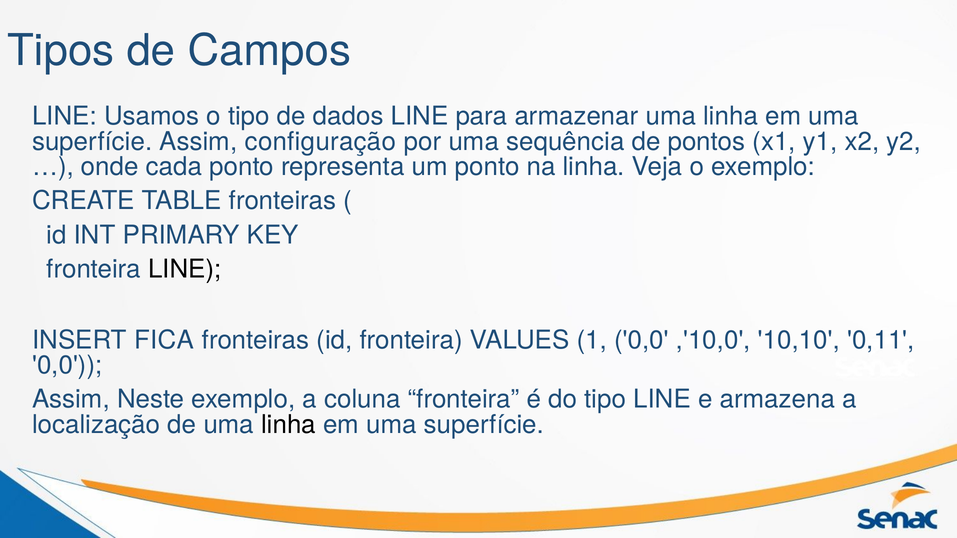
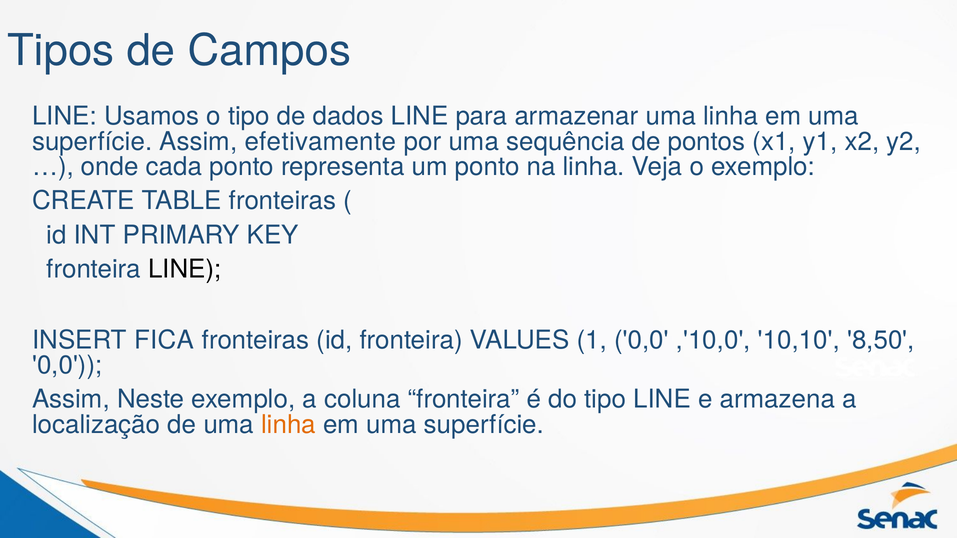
configuração: configuração -> efetivamente (320, 142)
0,11: 0,11 -> 8,50 (881, 340)
linha colour: black -> orange (288, 425)
